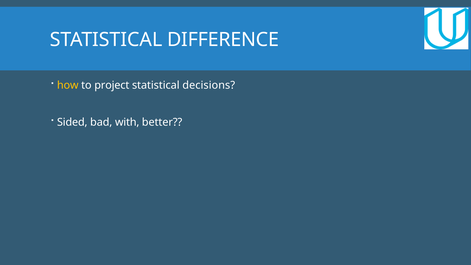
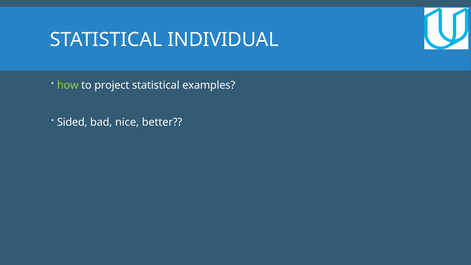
DIFFERENCE: DIFFERENCE -> INDIVIDUAL (223, 40)
how colour: yellow -> light green (68, 85)
decisions: decisions -> examples (209, 85)
with: with -> nice (127, 122)
